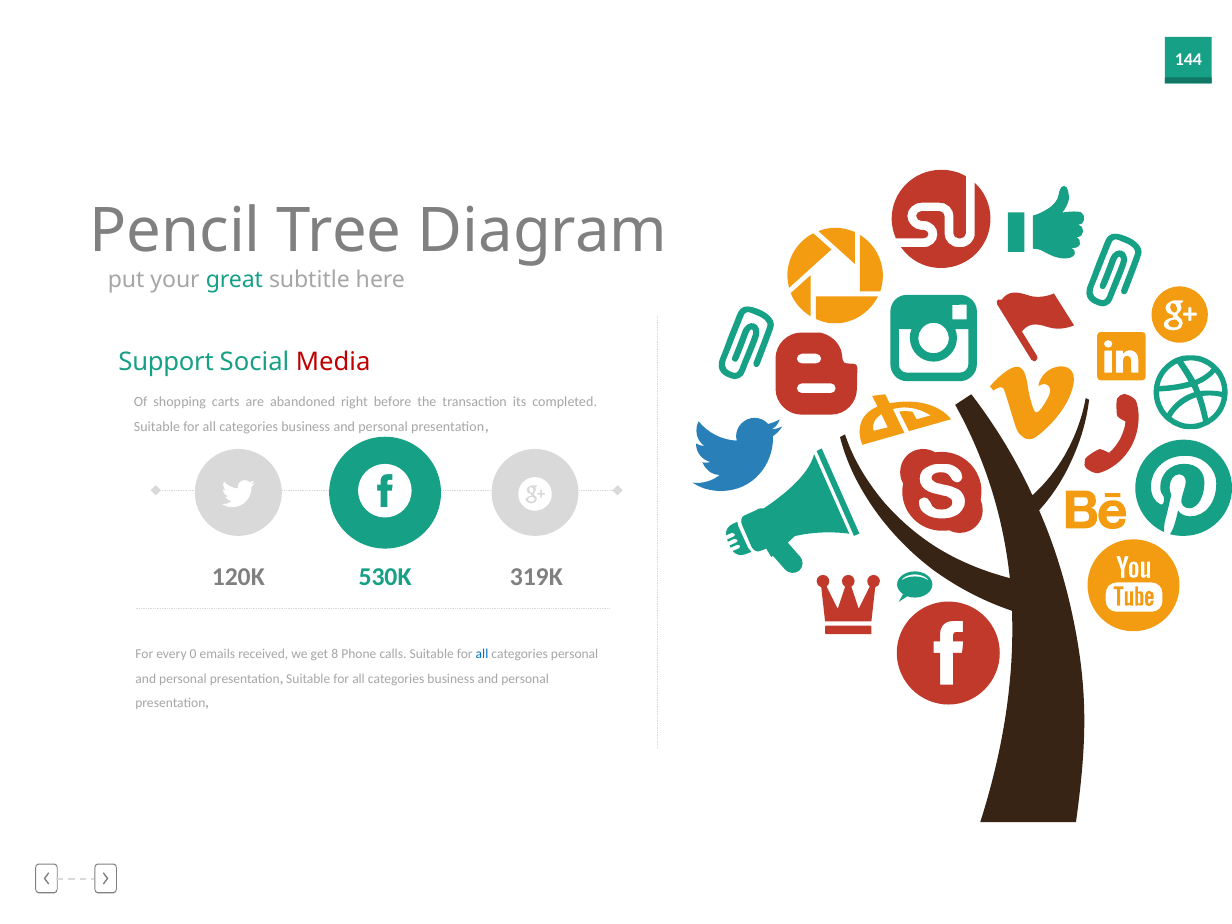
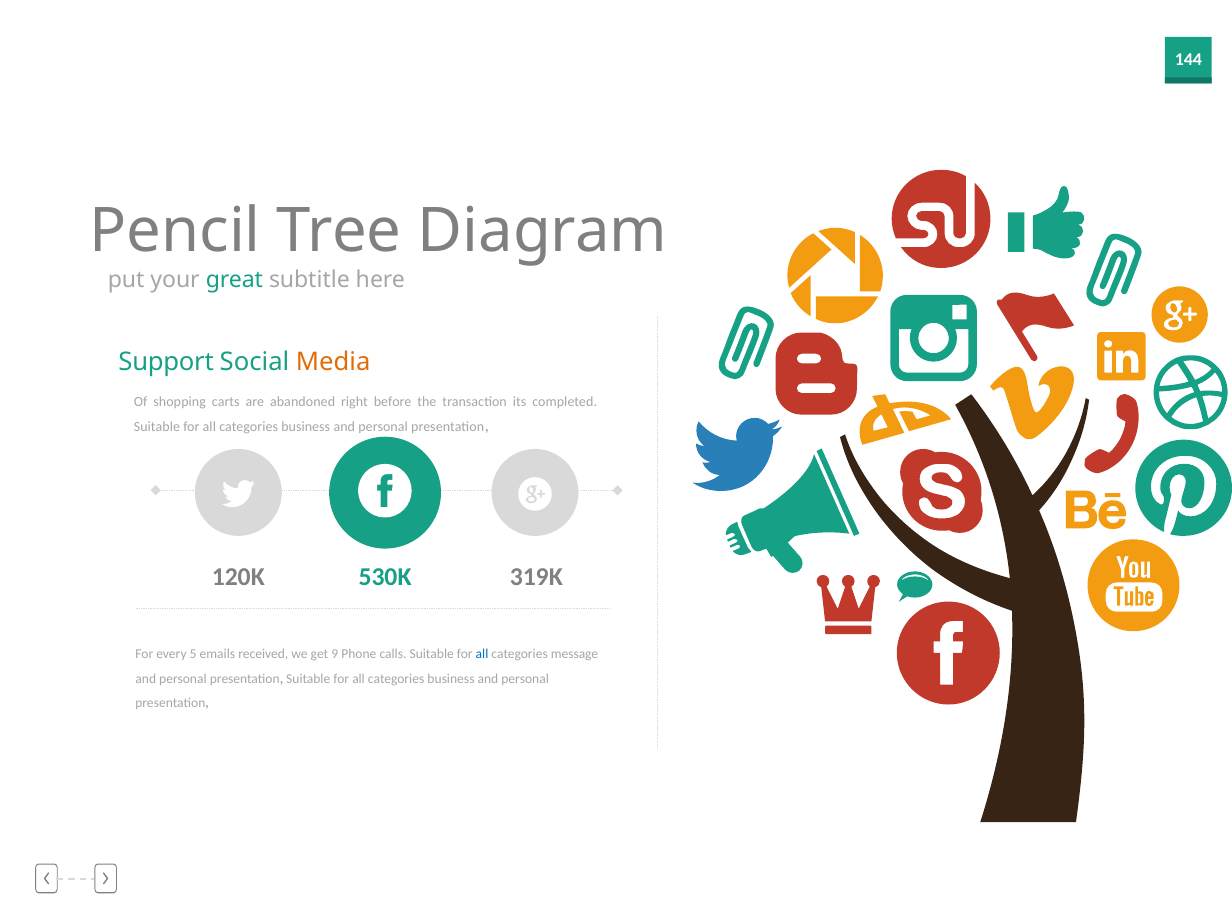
Media colour: red -> orange (333, 362)
0: 0 -> 5 (193, 654)
8: 8 -> 9 (335, 654)
categories personal: personal -> message (575, 654)
